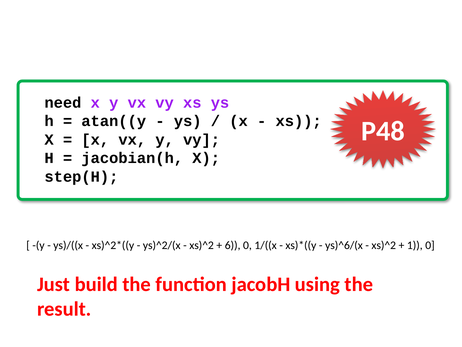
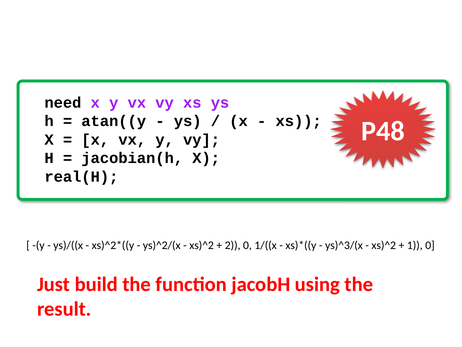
step(H: step(H -> real(H (81, 176)
6: 6 -> 2 (233, 245)
ys)^6/(x: ys)^6/(x -> ys)^3/(x (344, 245)
